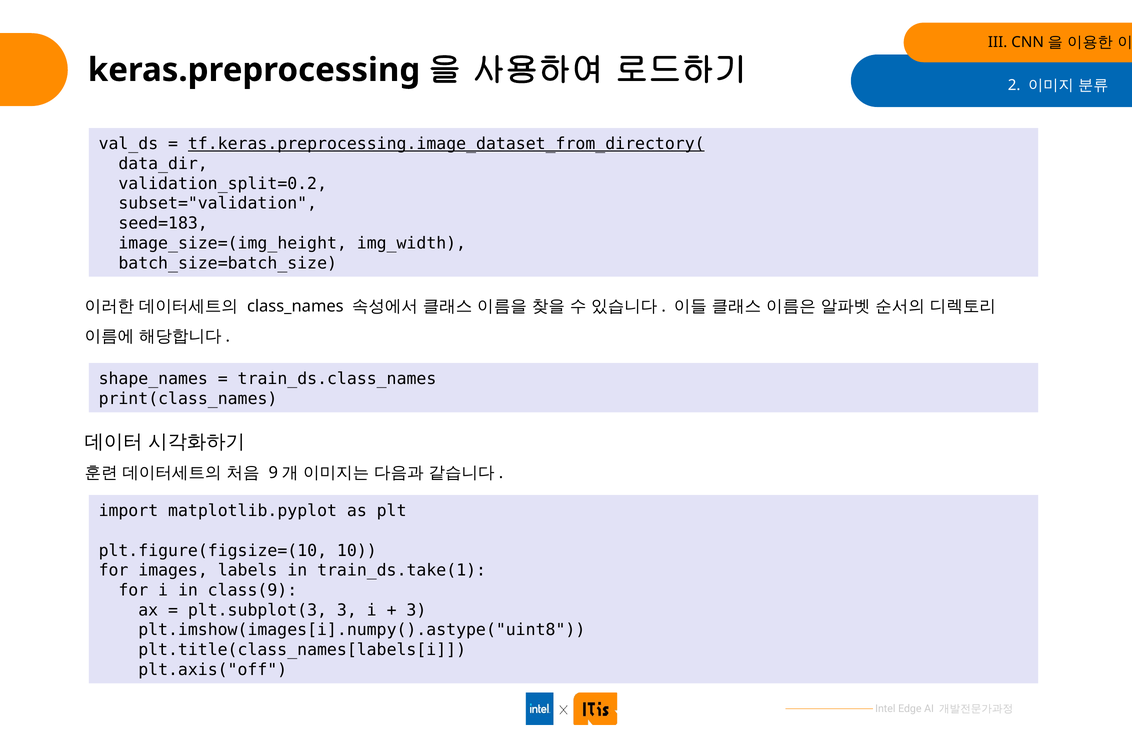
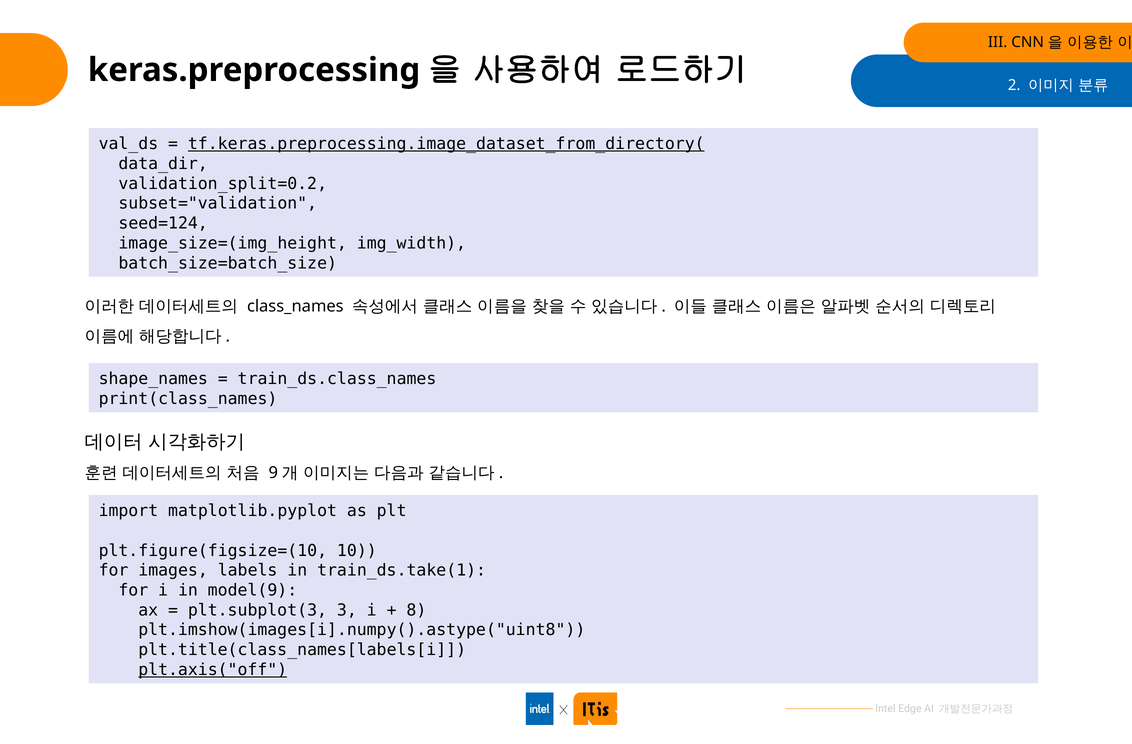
seed=183: seed=183 -> seed=124 (163, 223)
class(9: class(9 -> model(9 (252, 590)
3: 3 -> 8 (416, 610)
plt.axis("off underline: none -> present (213, 669)
